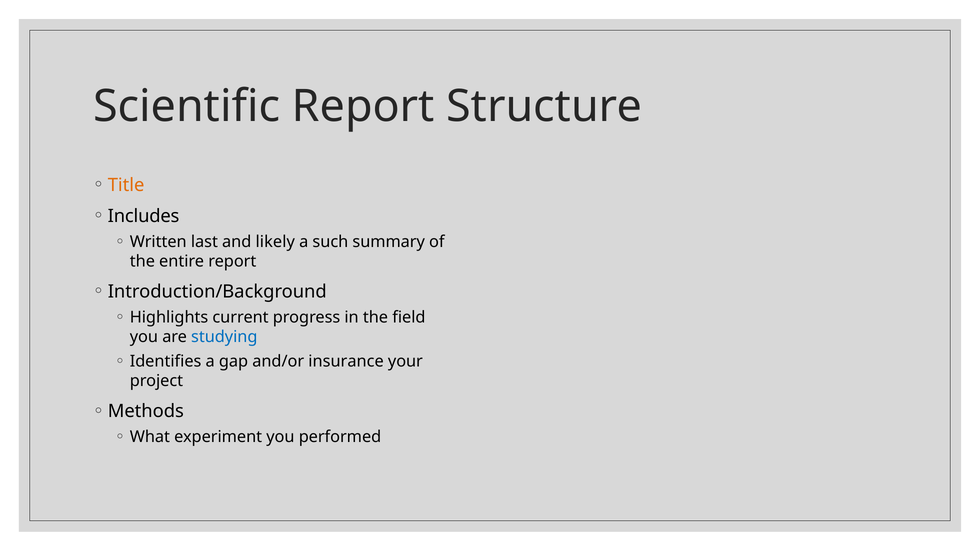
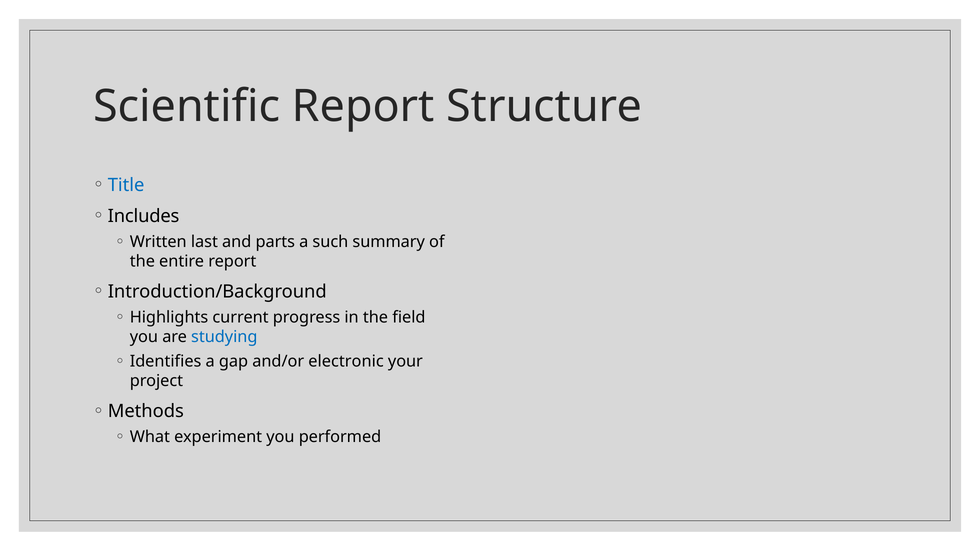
Title colour: orange -> blue (126, 185)
likely: likely -> parts (275, 242)
insurance: insurance -> electronic (346, 362)
